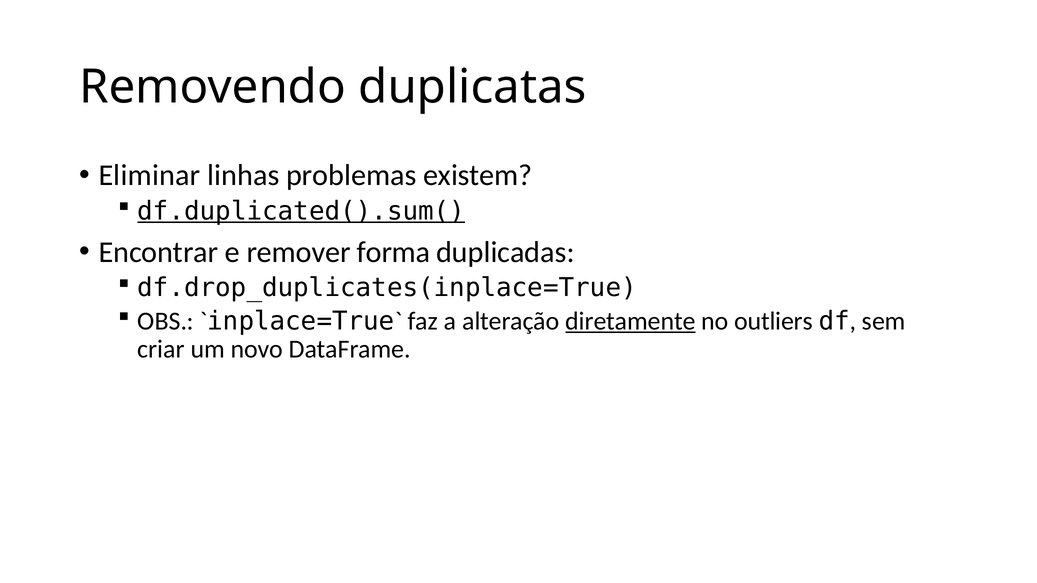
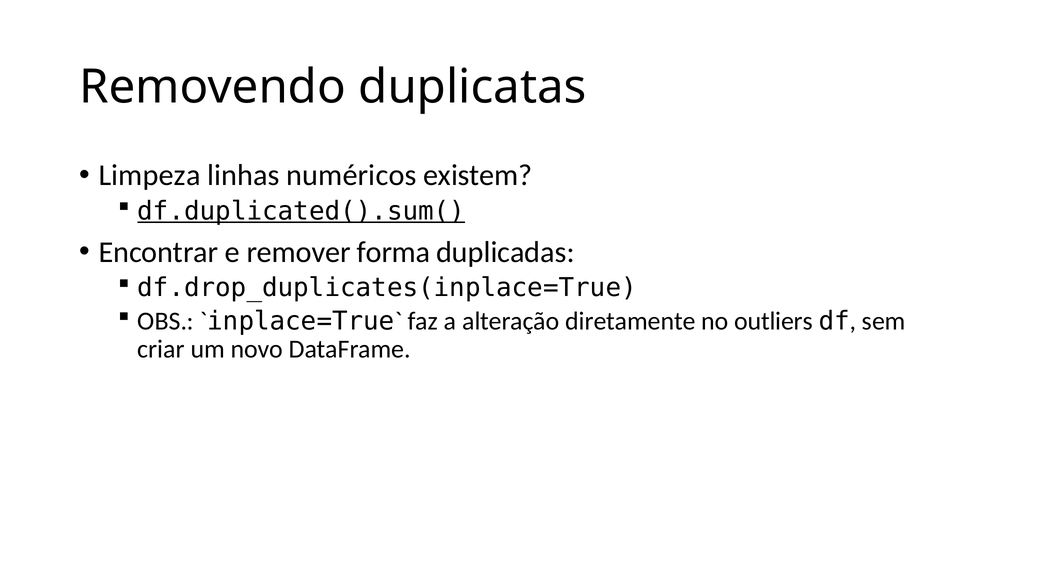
Eliminar: Eliminar -> Limpeza (150, 175)
problemas: problemas -> numéricos (351, 175)
diretamente underline: present -> none (630, 321)
